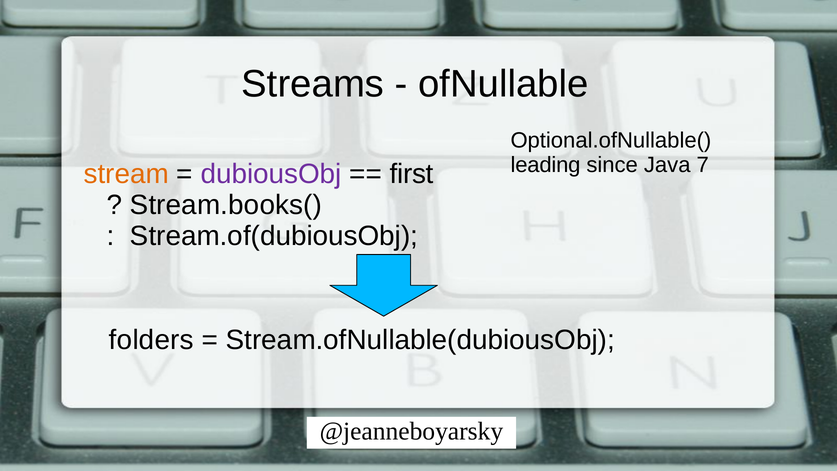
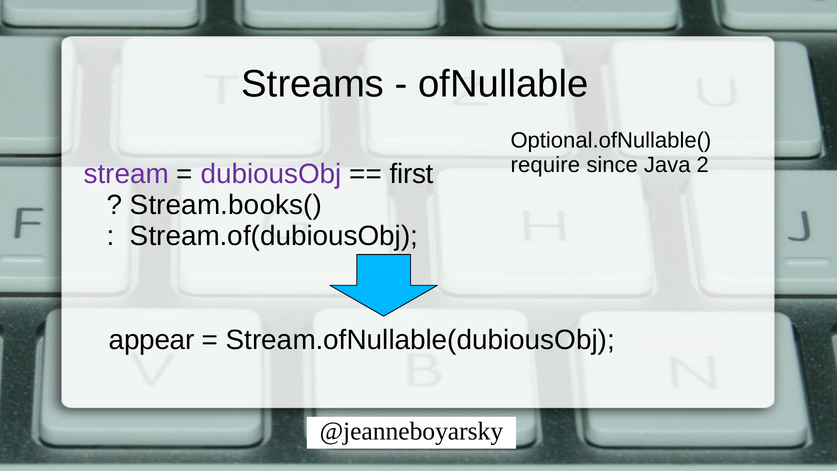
leading: leading -> require (545, 165)
7: 7 -> 2 (703, 165)
stream colour: orange -> purple (126, 174)
folders: folders -> appear (152, 340)
